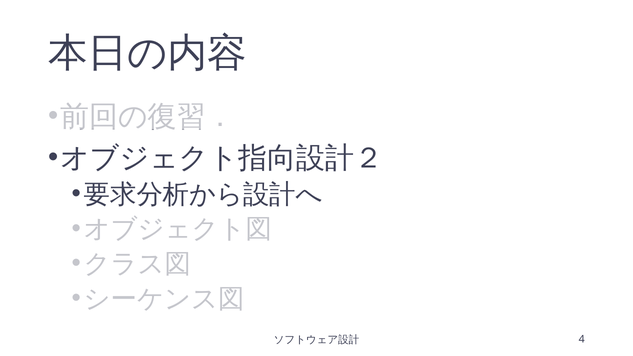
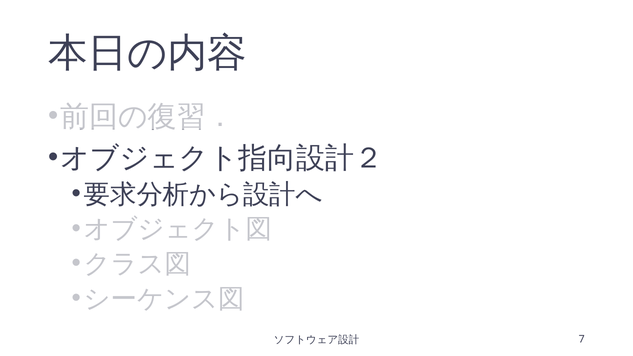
4: 4 -> 7 (582, 339)
